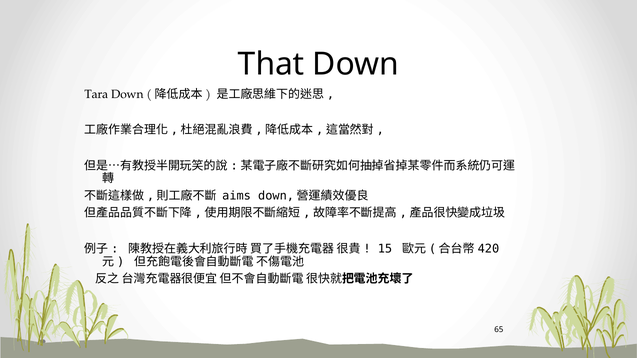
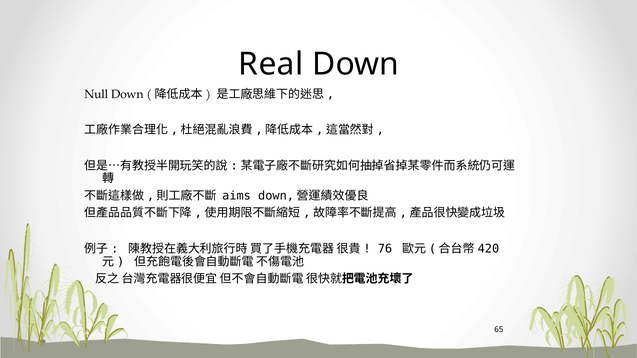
That: That -> Real (271, 64)
Tara: Tara -> Null (96, 94)
15: 15 -> 76 (385, 249)
